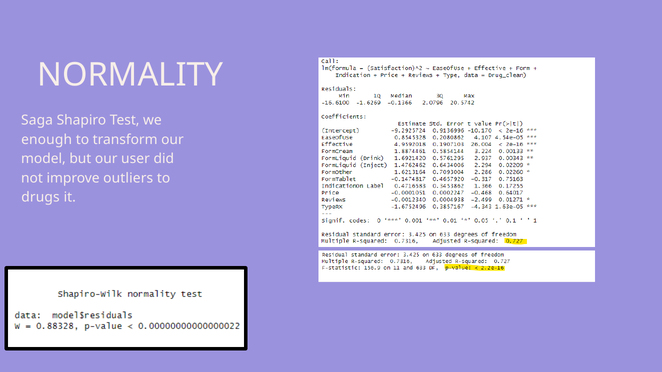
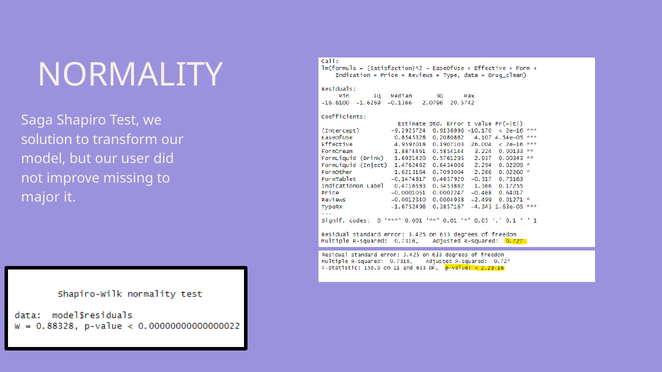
enough: enough -> solution (47, 140)
outliers: outliers -> missing (128, 178)
drugs: drugs -> major (40, 198)
